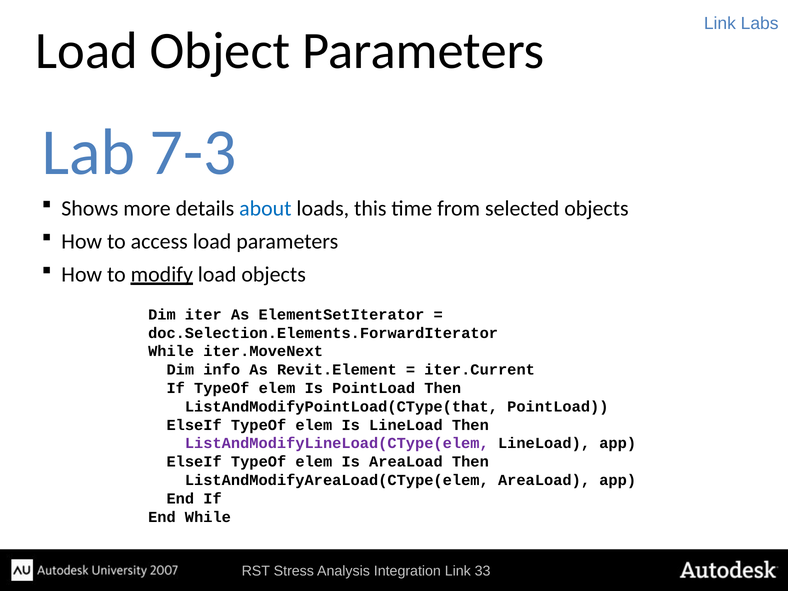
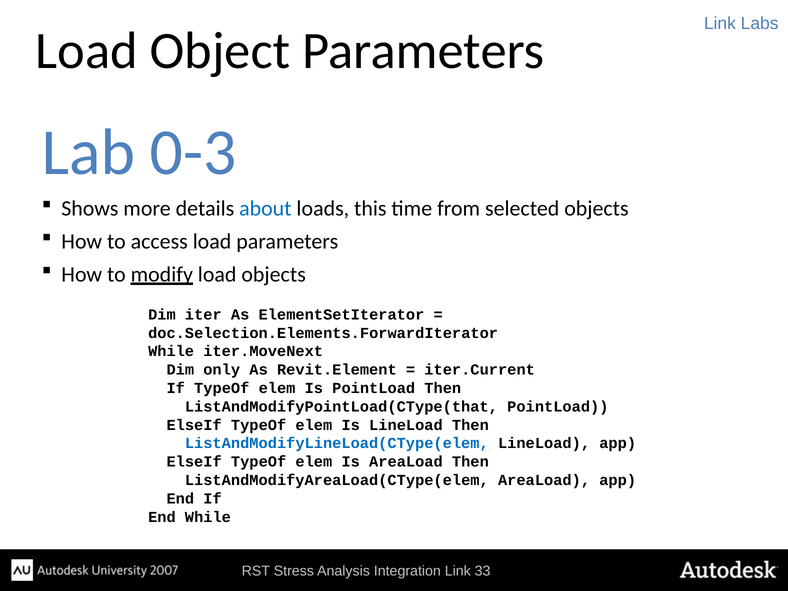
7-3: 7-3 -> 0-3 (193, 153)
info: info -> only (222, 370)
ListAndModifyLineLoad(CType(elem colour: purple -> blue (337, 443)
